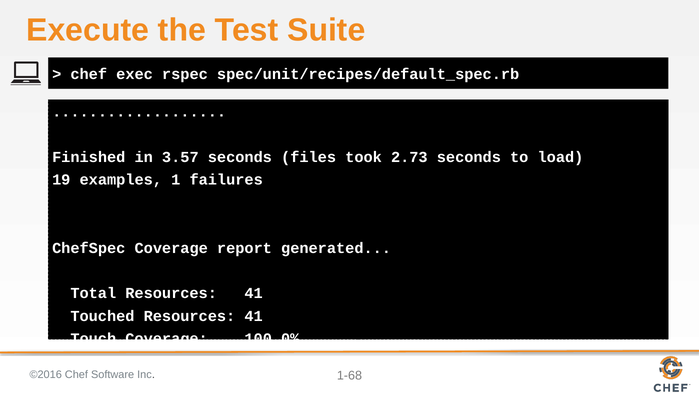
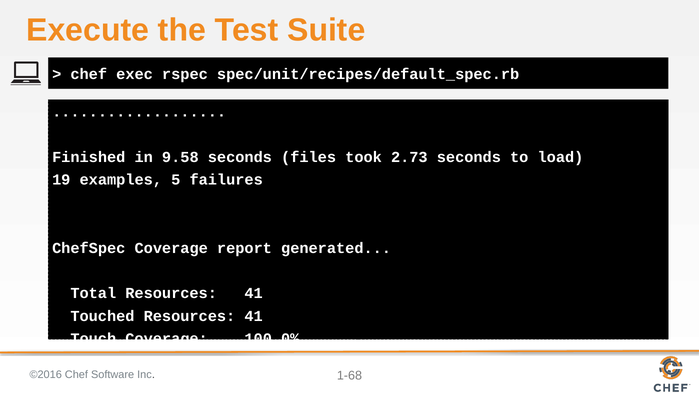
3.57: 3.57 -> 9.58 (180, 157)
1: 1 -> 5 (176, 180)
